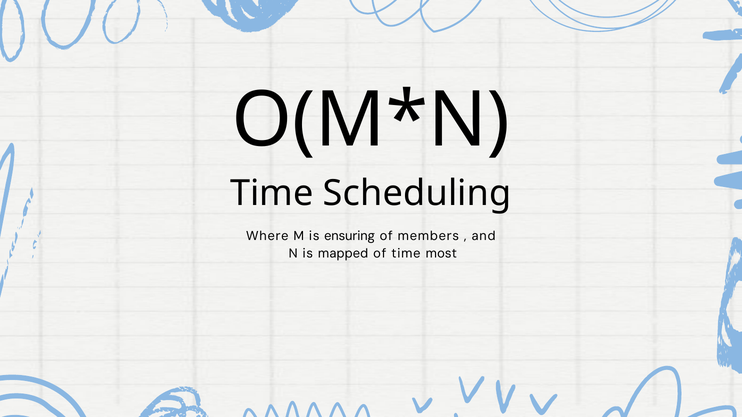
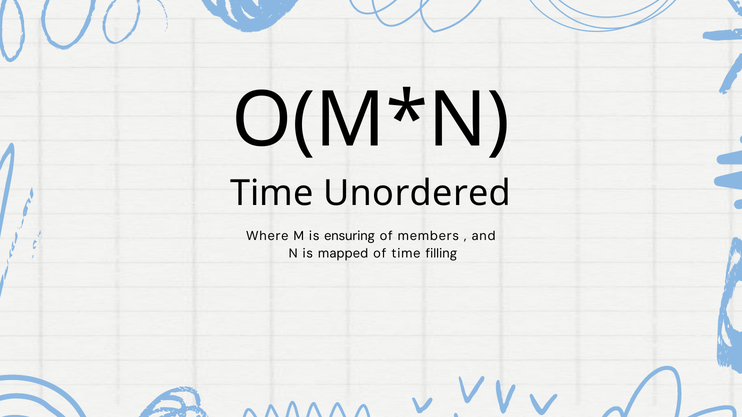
Scheduling: Scheduling -> Unordered (417, 193)
most: most -> filling (441, 254)
